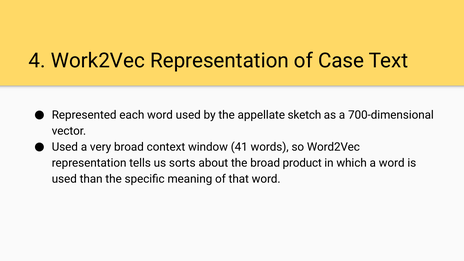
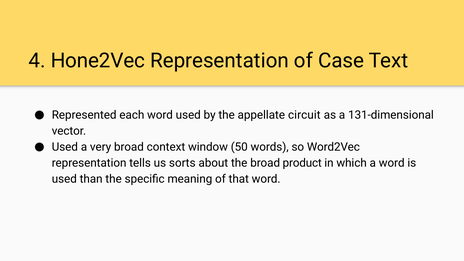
Work2Vec: Work2Vec -> Hone2Vec (98, 61)
sketch: sketch -> circuit (304, 115)
700-dimensional: 700-dimensional -> 131-dimensional (391, 115)
41: 41 -> 50 (239, 147)
